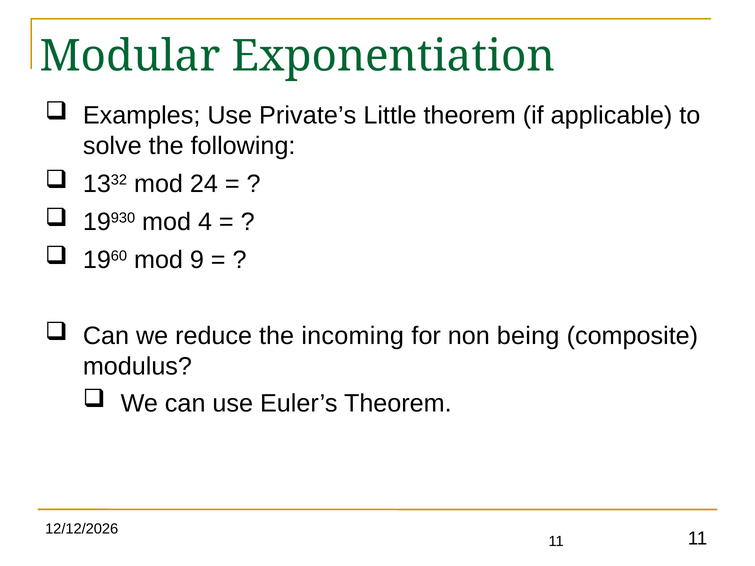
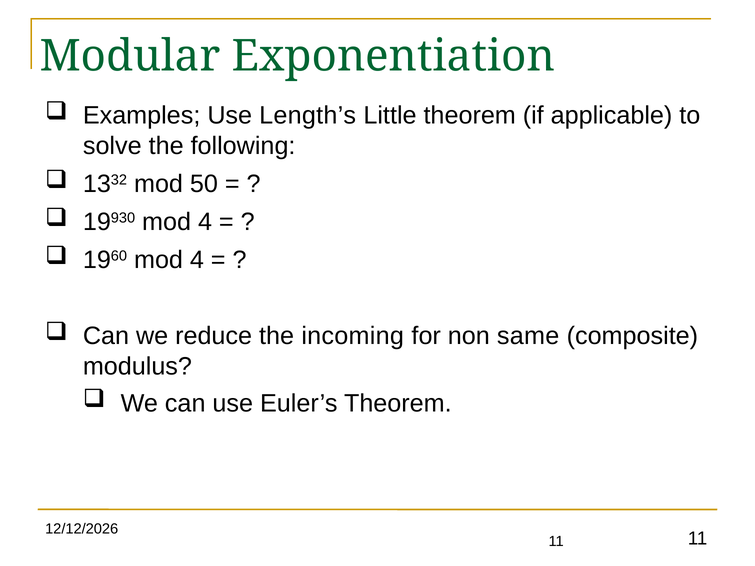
Private’s: Private’s -> Length’s (308, 116)
24: 24 -> 50 (204, 184)
1960 mod 9: 9 -> 4 (197, 260)
being: being -> same (528, 336)
